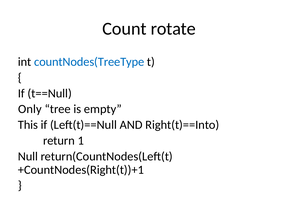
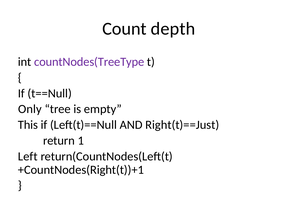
rotate: rotate -> depth (173, 29)
countNodes(TreeType colour: blue -> purple (89, 62)
Right(t)==Into: Right(t)==Into -> Right(t)==Just (182, 125)
Null: Null -> Left (28, 157)
